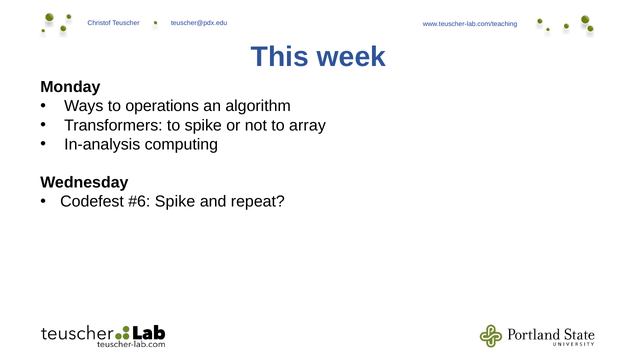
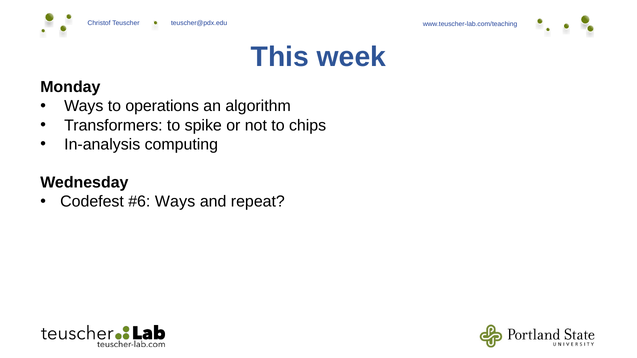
array: array -> chips (308, 125)
Spike: Spike -> Ways (175, 202)
